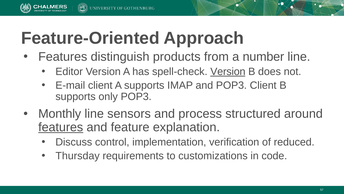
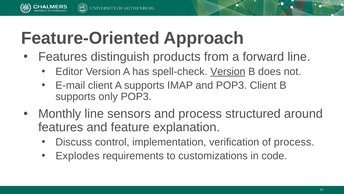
number: number -> forward (263, 57)
features underline: present -> none (61, 127)
of reduced: reduced -> process (294, 142)
Thursday: Thursday -> Explodes (78, 156)
